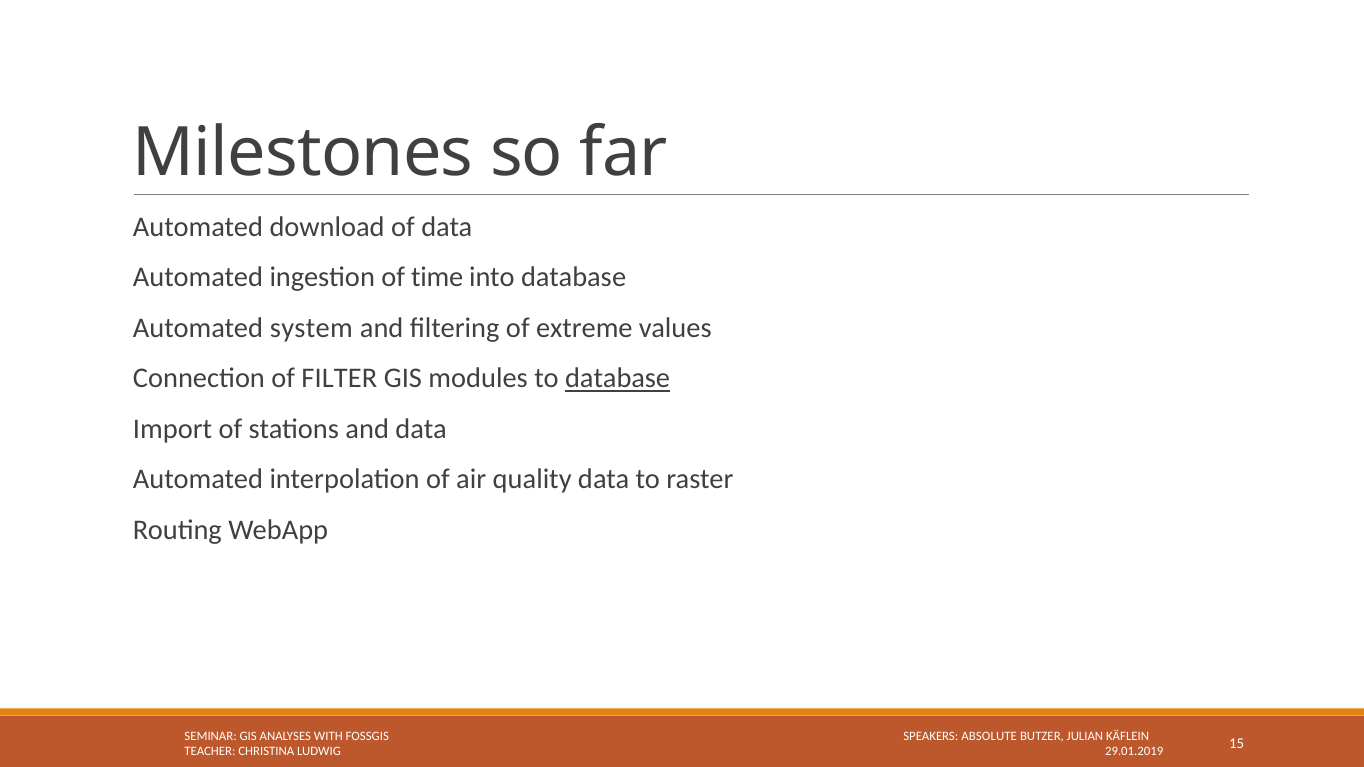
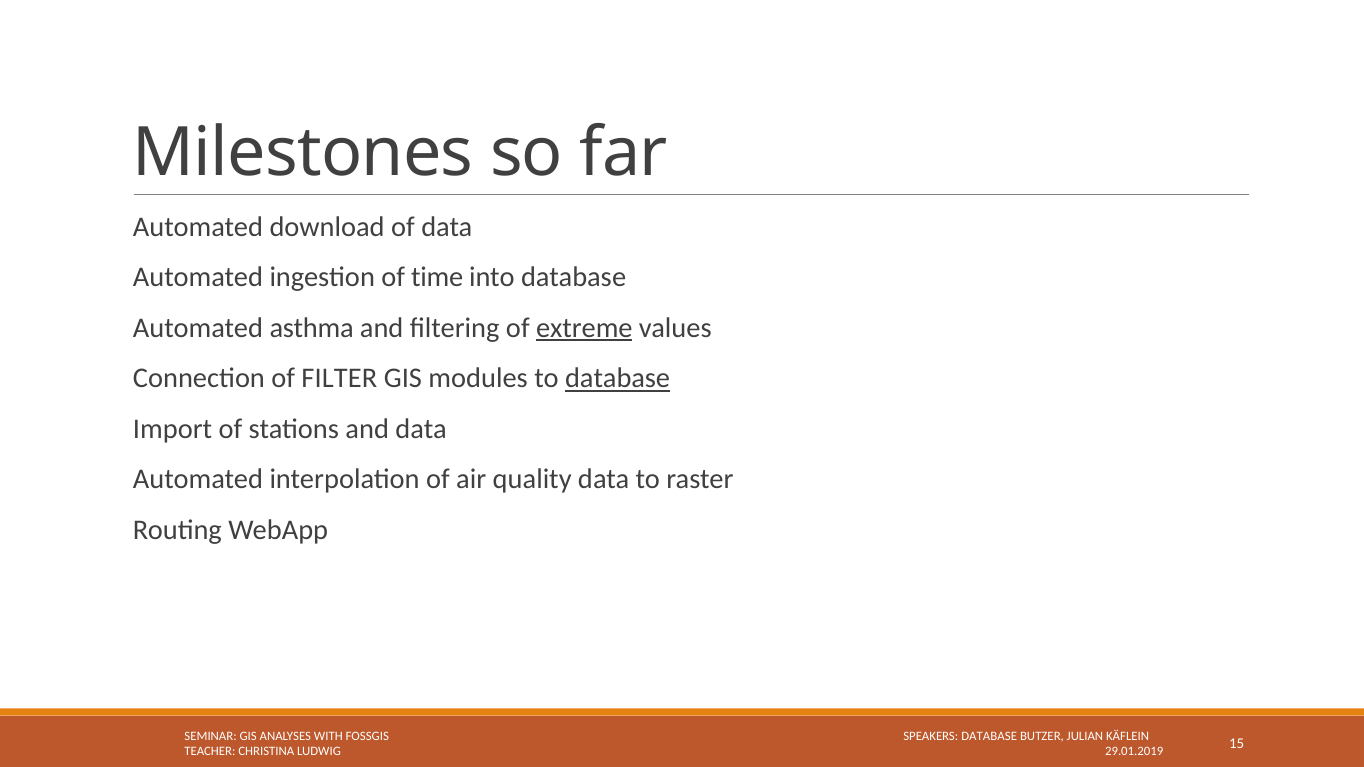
system: system -> asthma (312, 328)
extreme underline: none -> present (584, 328)
SPEAKERS ABSOLUTE: ABSOLUTE -> DATABASE (989, 736)
